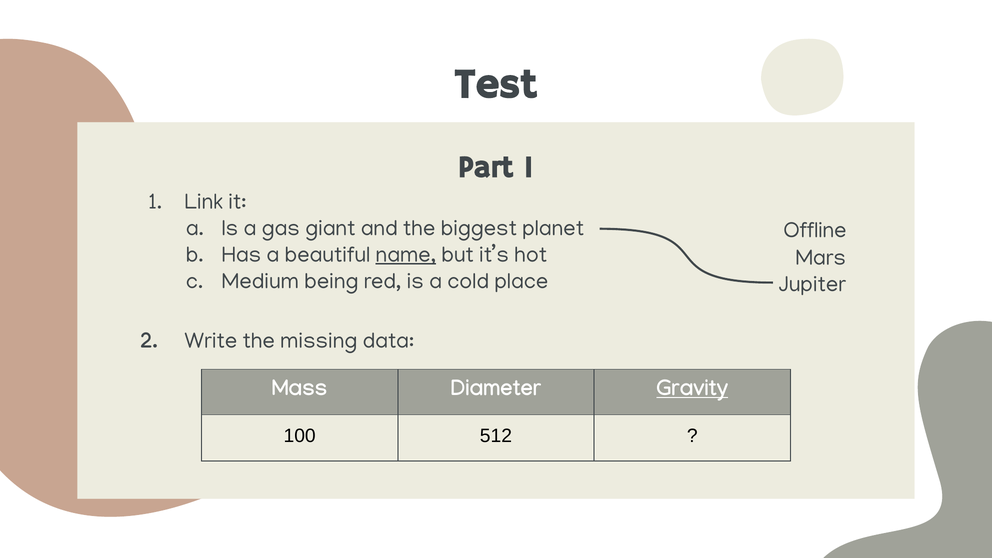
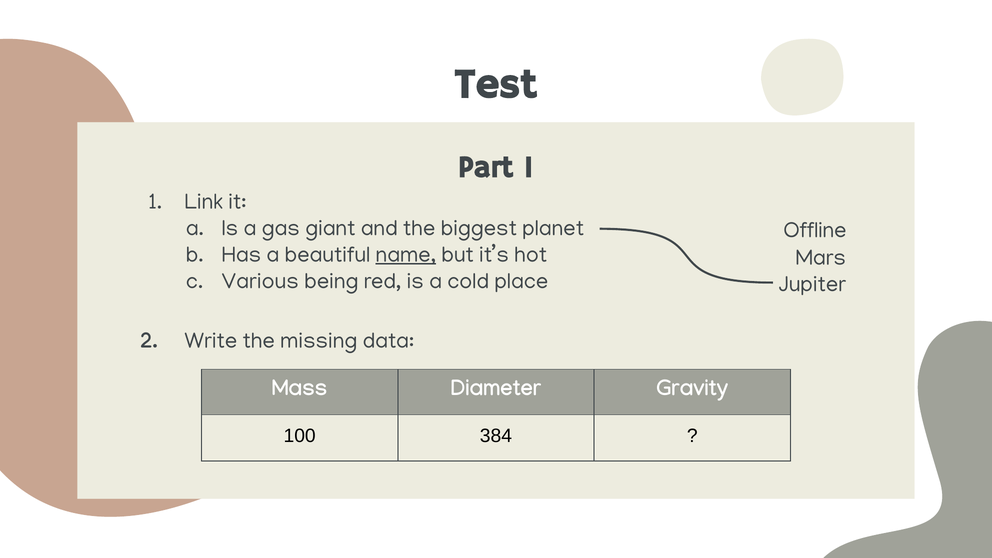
Medium: Medium -> Various (260, 281)
Gravity underline: present -> none (692, 388)
512: 512 -> 384 (496, 436)
